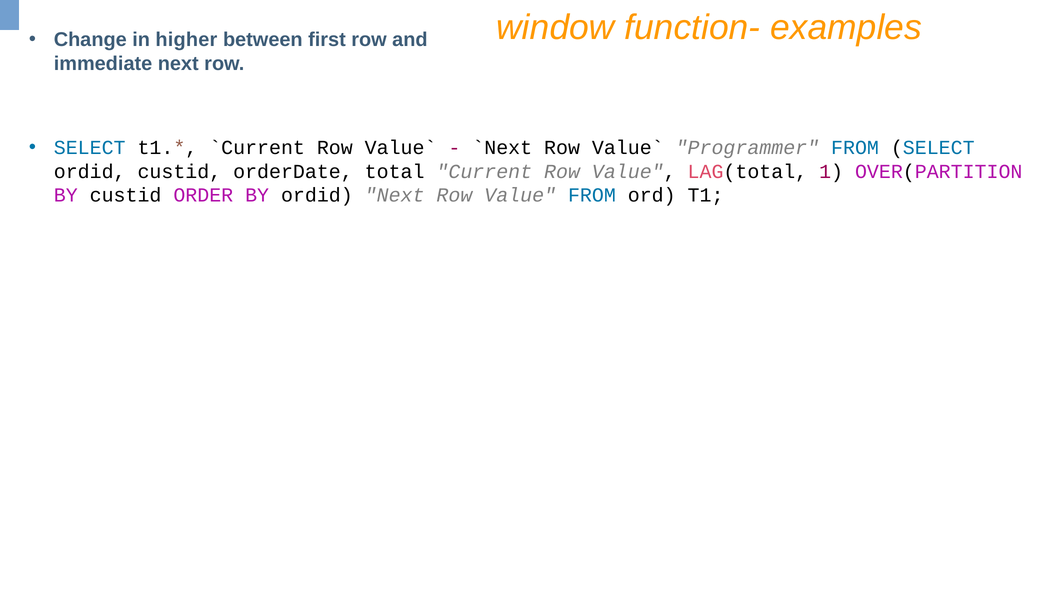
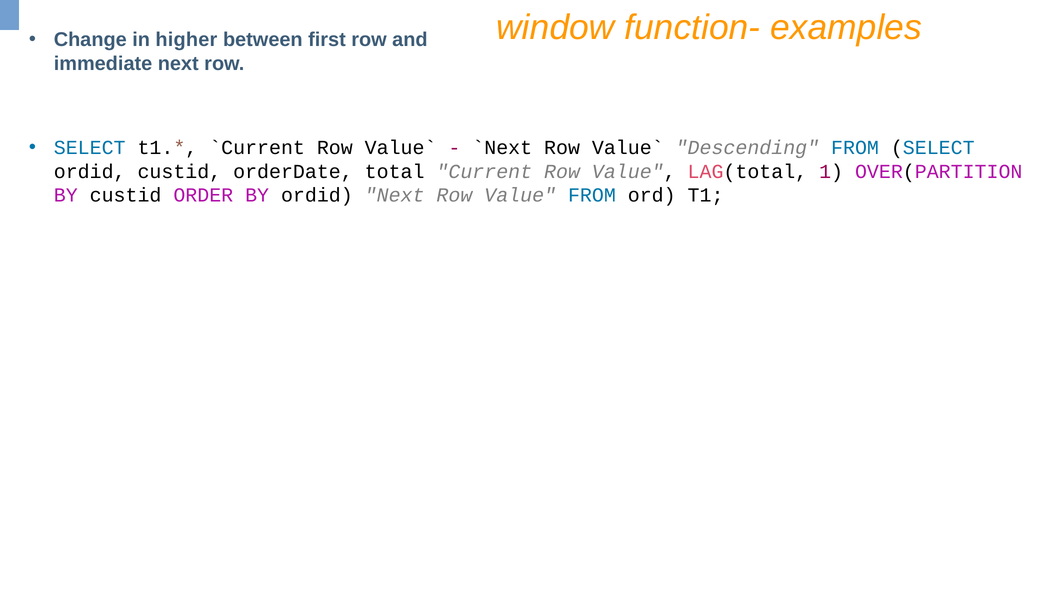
Programmer: Programmer -> Descending (747, 148)
